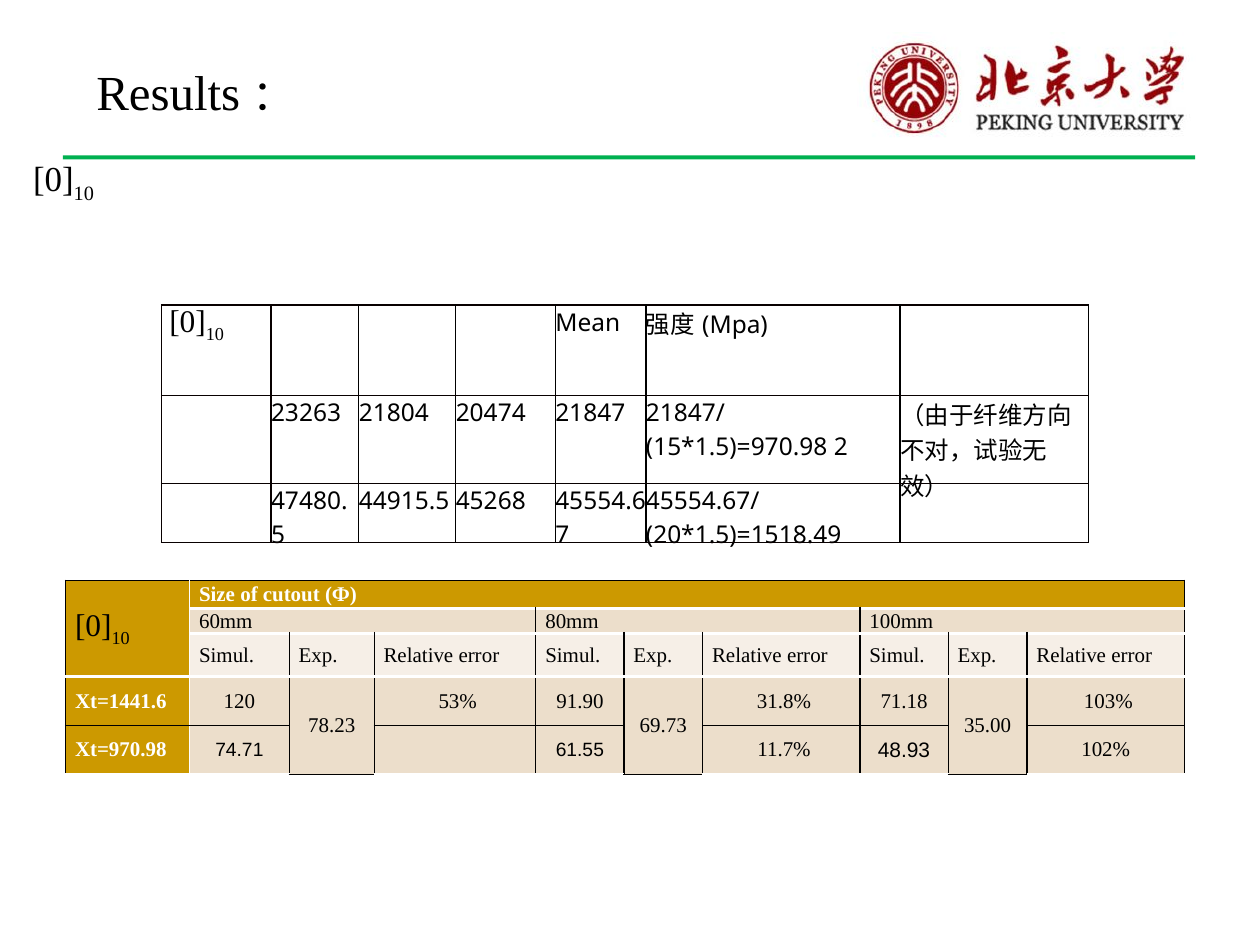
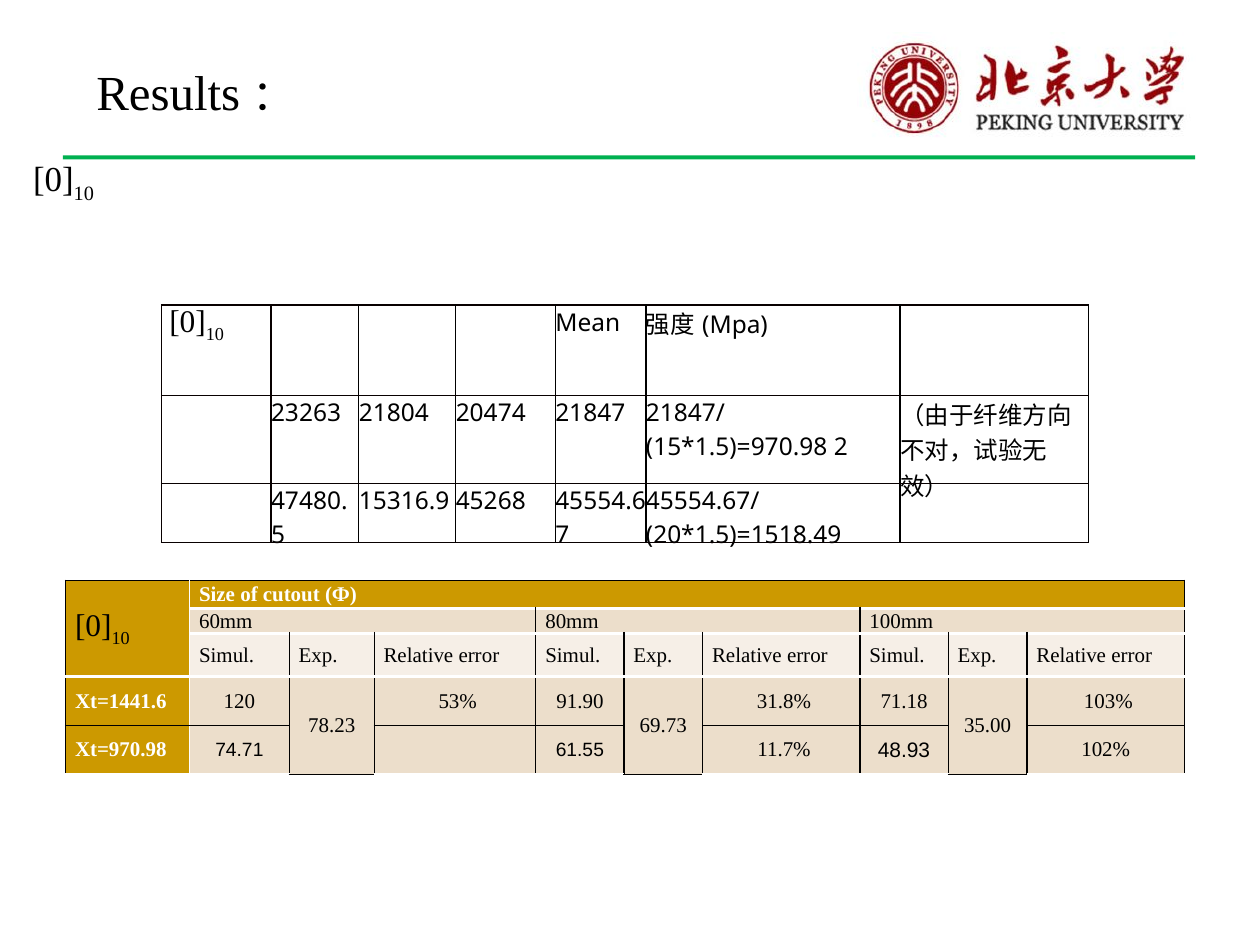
44915.5: 44915.5 -> 15316.9 (404, 502)
